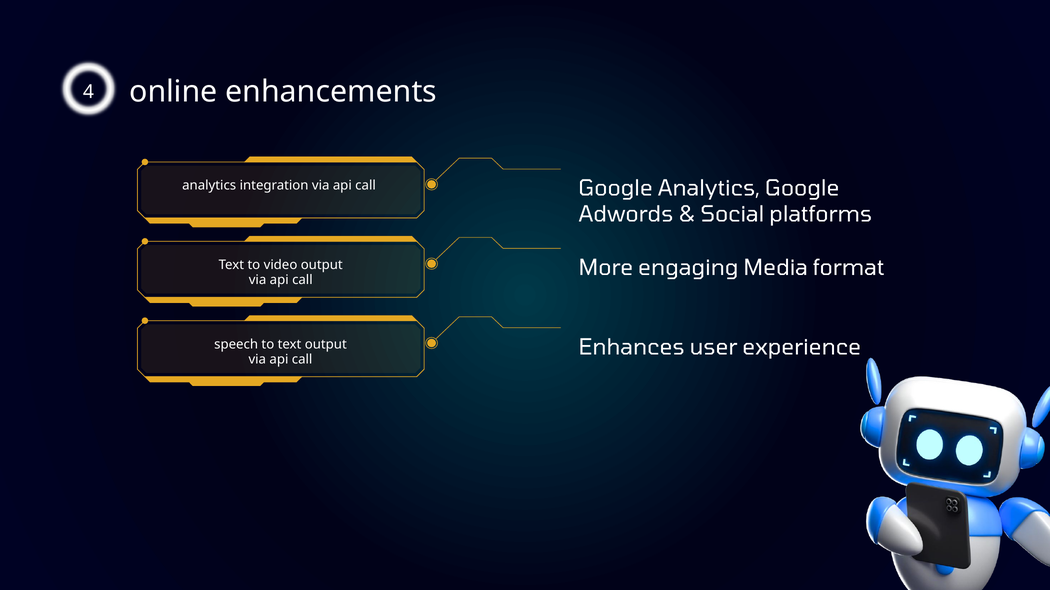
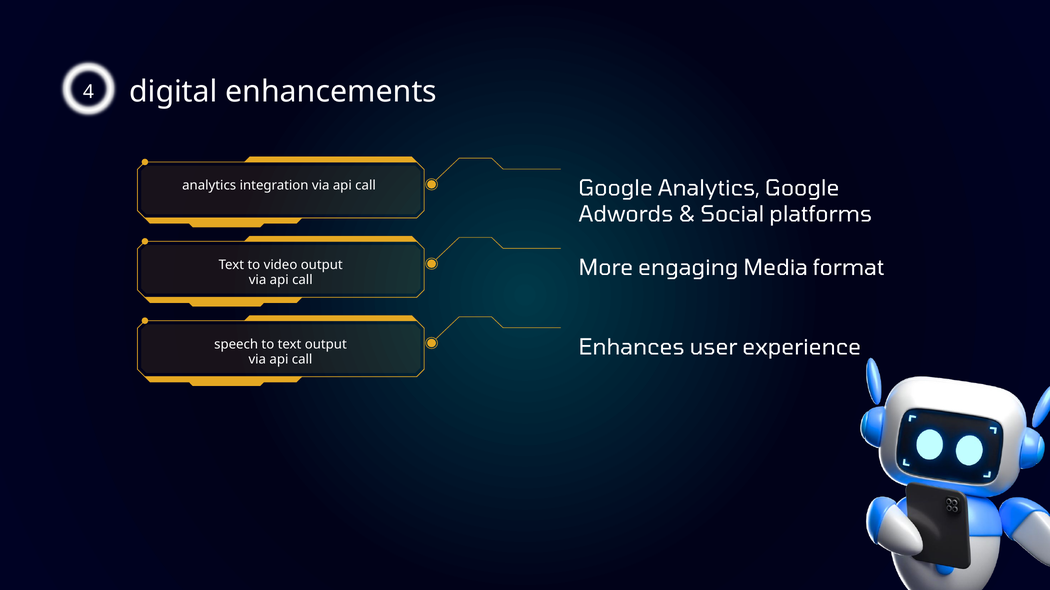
online: online -> digital (173, 92)
